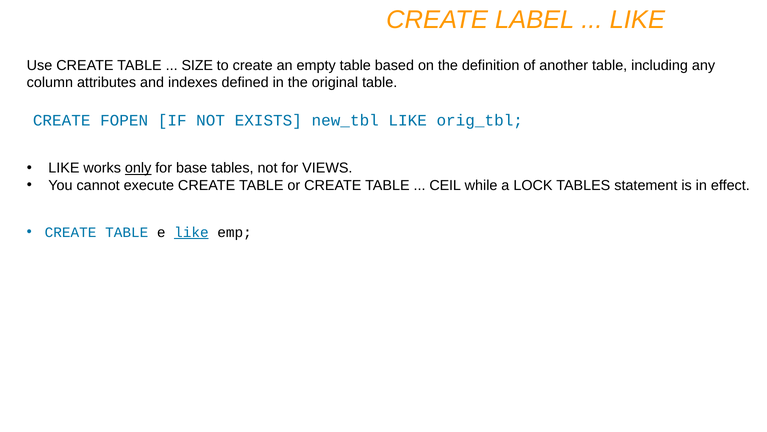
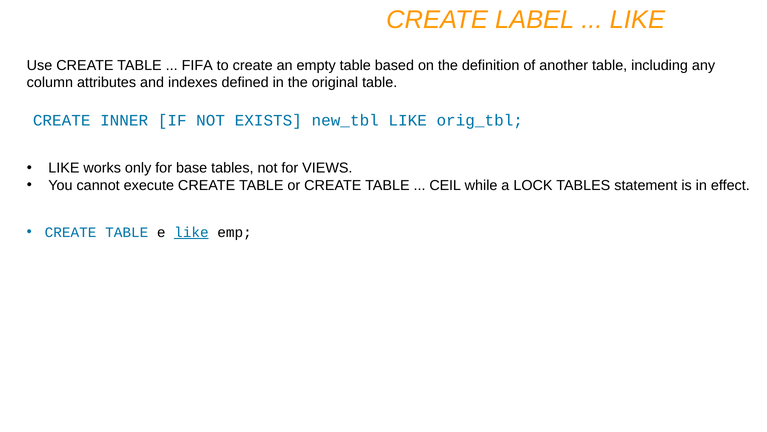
SIZE: SIZE -> FIFA (197, 65)
FOPEN: FOPEN -> INNER (124, 121)
only underline: present -> none (138, 168)
